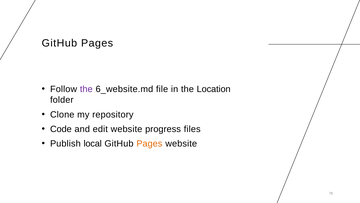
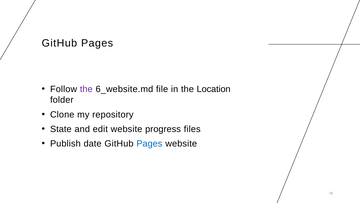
Code: Code -> State (61, 129)
local: local -> date (93, 143)
Pages colour: orange -> blue (149, 143)
